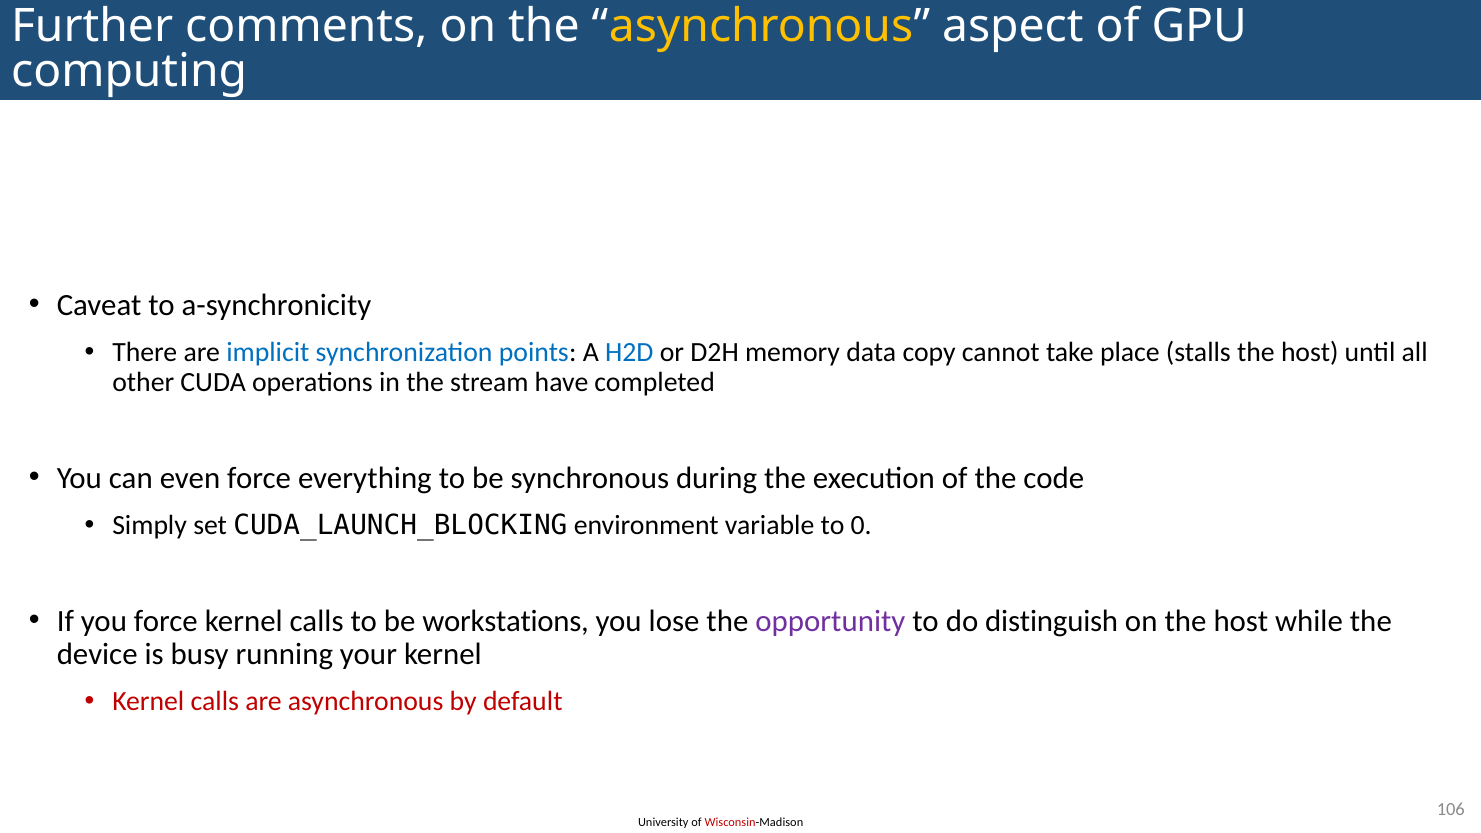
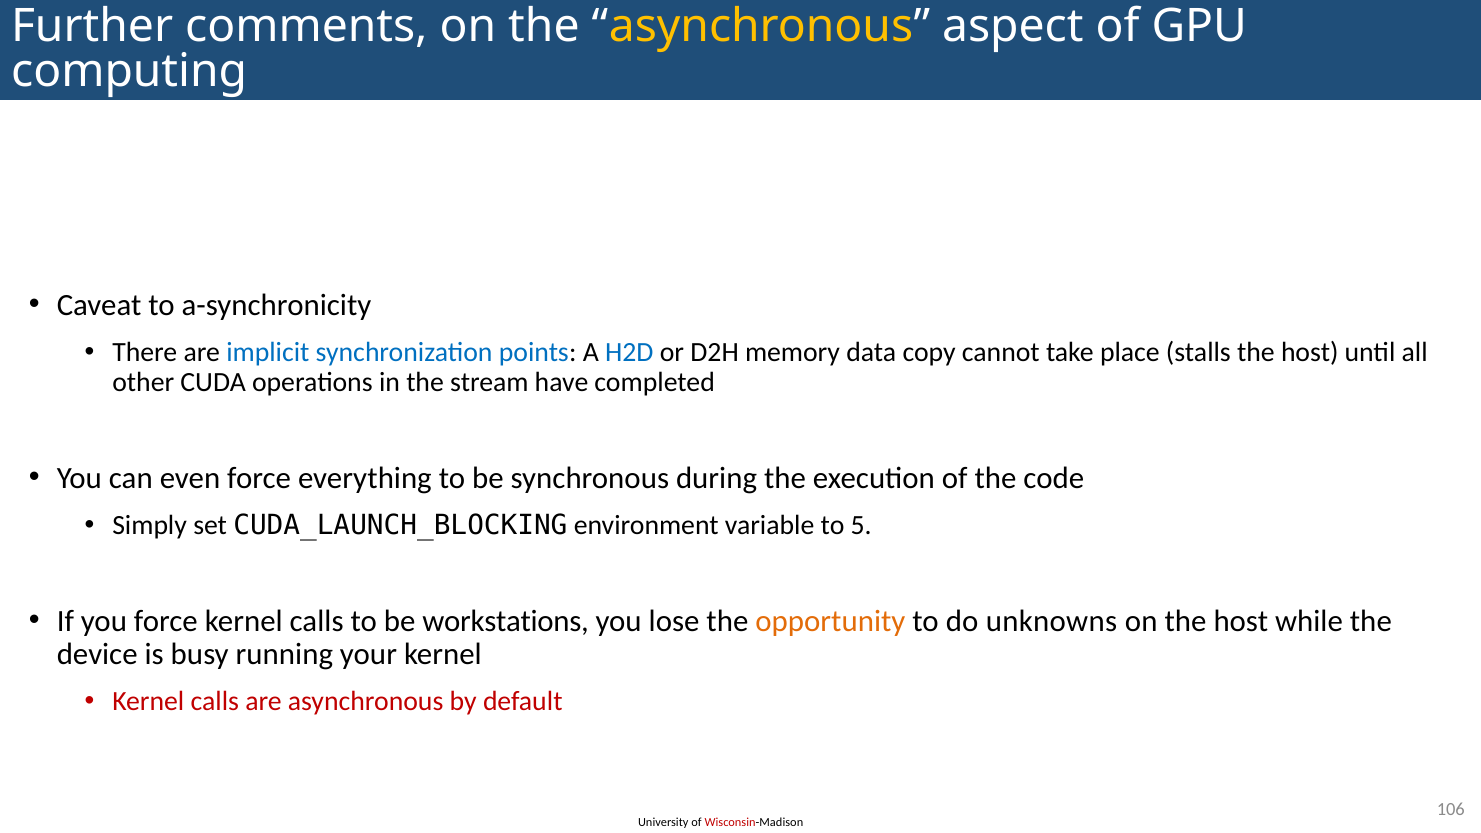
0: 0 -> 5 (861, 525)
opportunity colour: purple -> orange (830, 621)
distinguish: distinguish -> unknowns (1051, 621)
